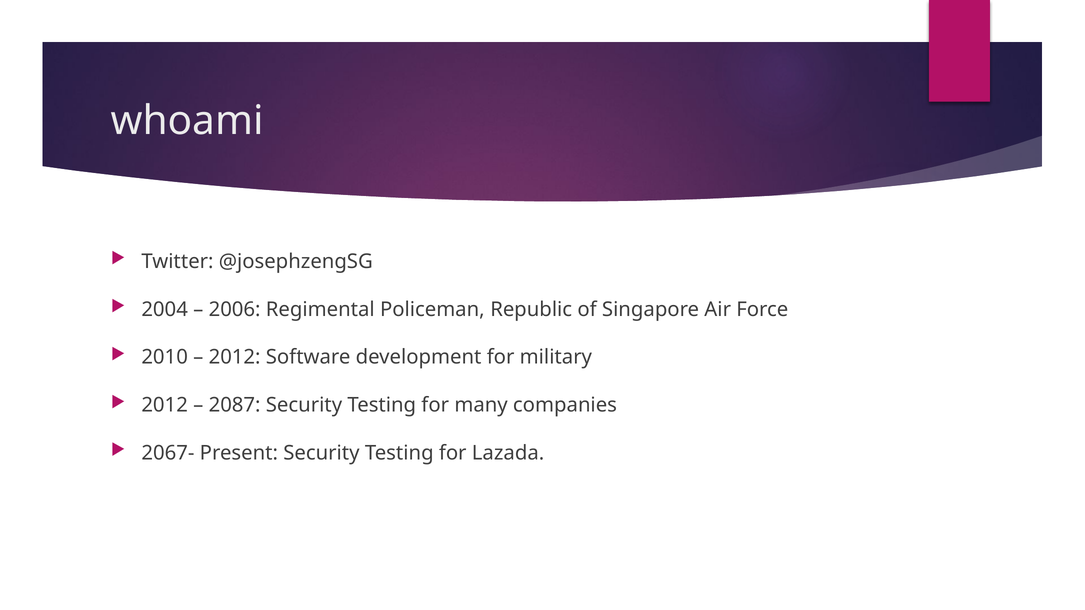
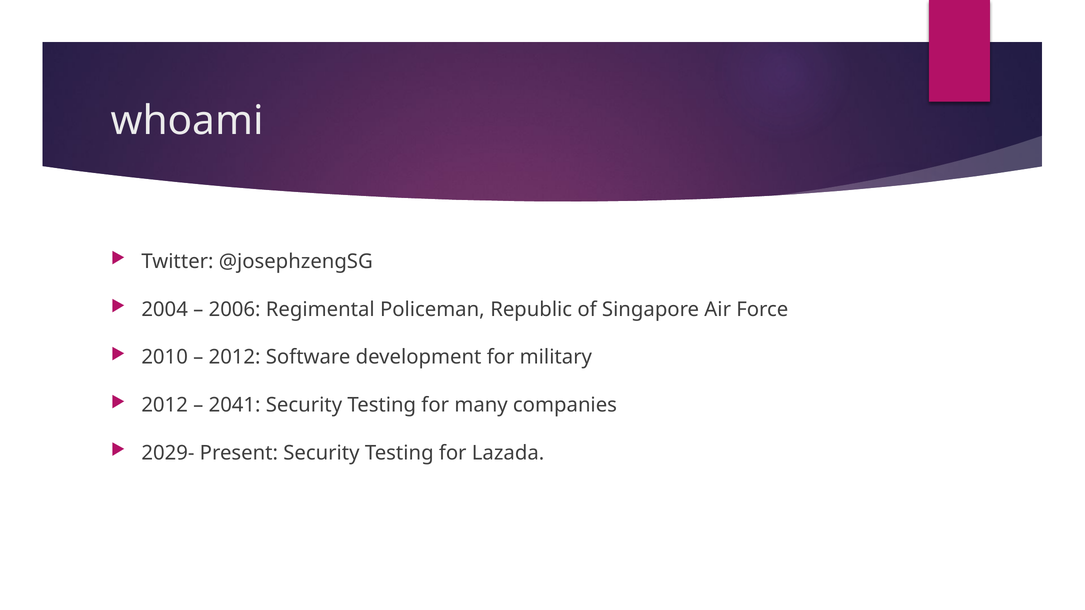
2087: 2087 -> 2041 (235, 405)
2067-: 2067- -> 2029- (168, 453)
